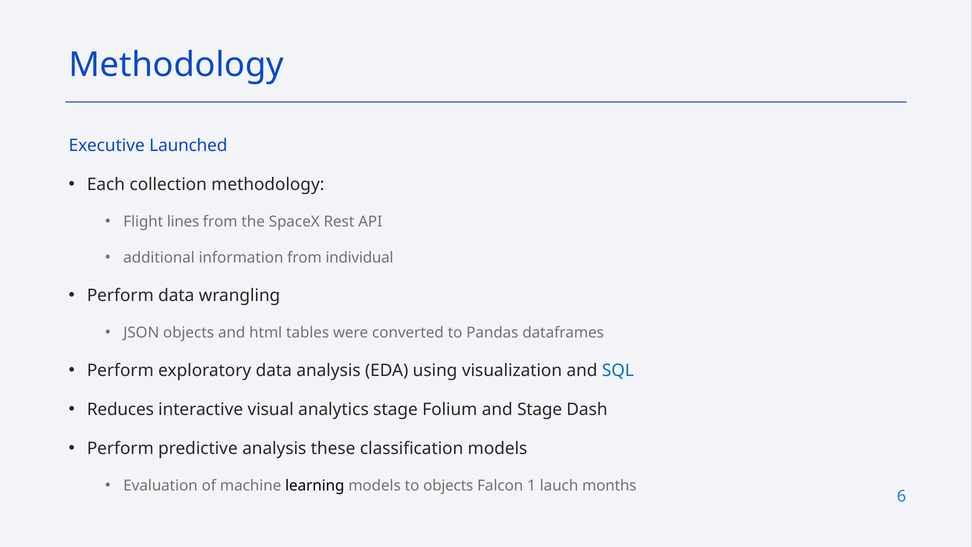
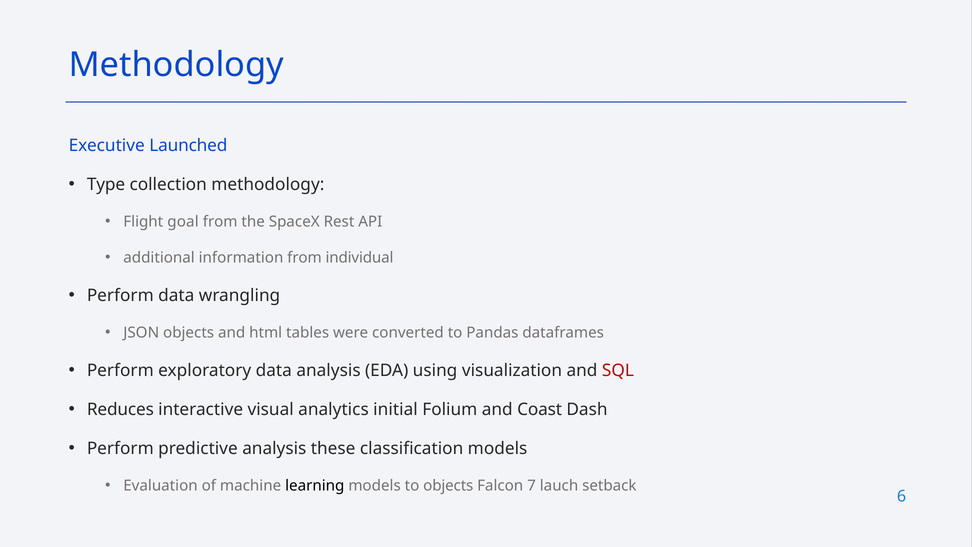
Each: Each -> Type (106, 184)
lines: lines -> goal (183, 221)
SQL colour: blue -> red (618, 370)
analytics stage: stage -> initial (396, 409)
and Stage: Stage -> Coast (540, 409)
1: 1 -> 7 (531, 485)
months: months -> setback (609, 485)
